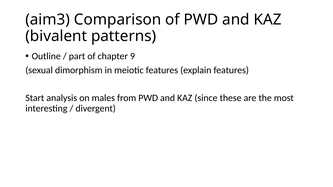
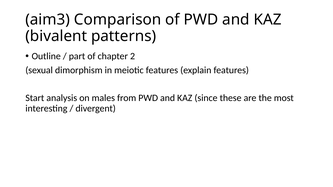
9: 9 -> 2 (133, 56)
